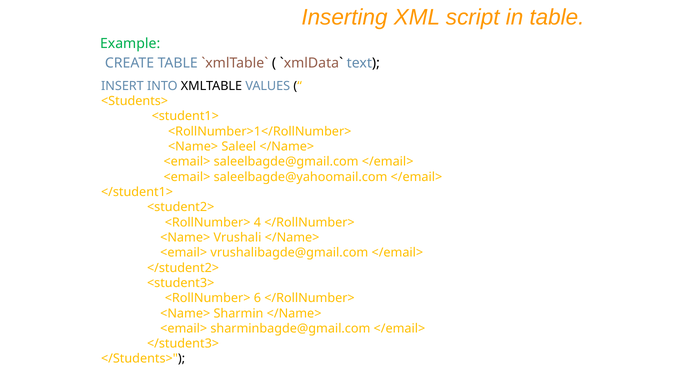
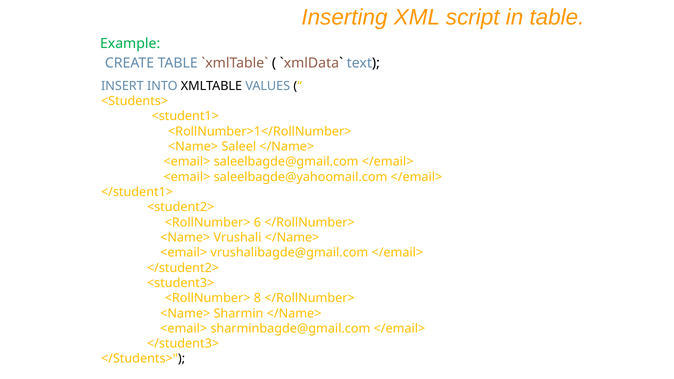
4: 4 -> 6 (257, 222)
6: 6 -> 8 (257, 298)
